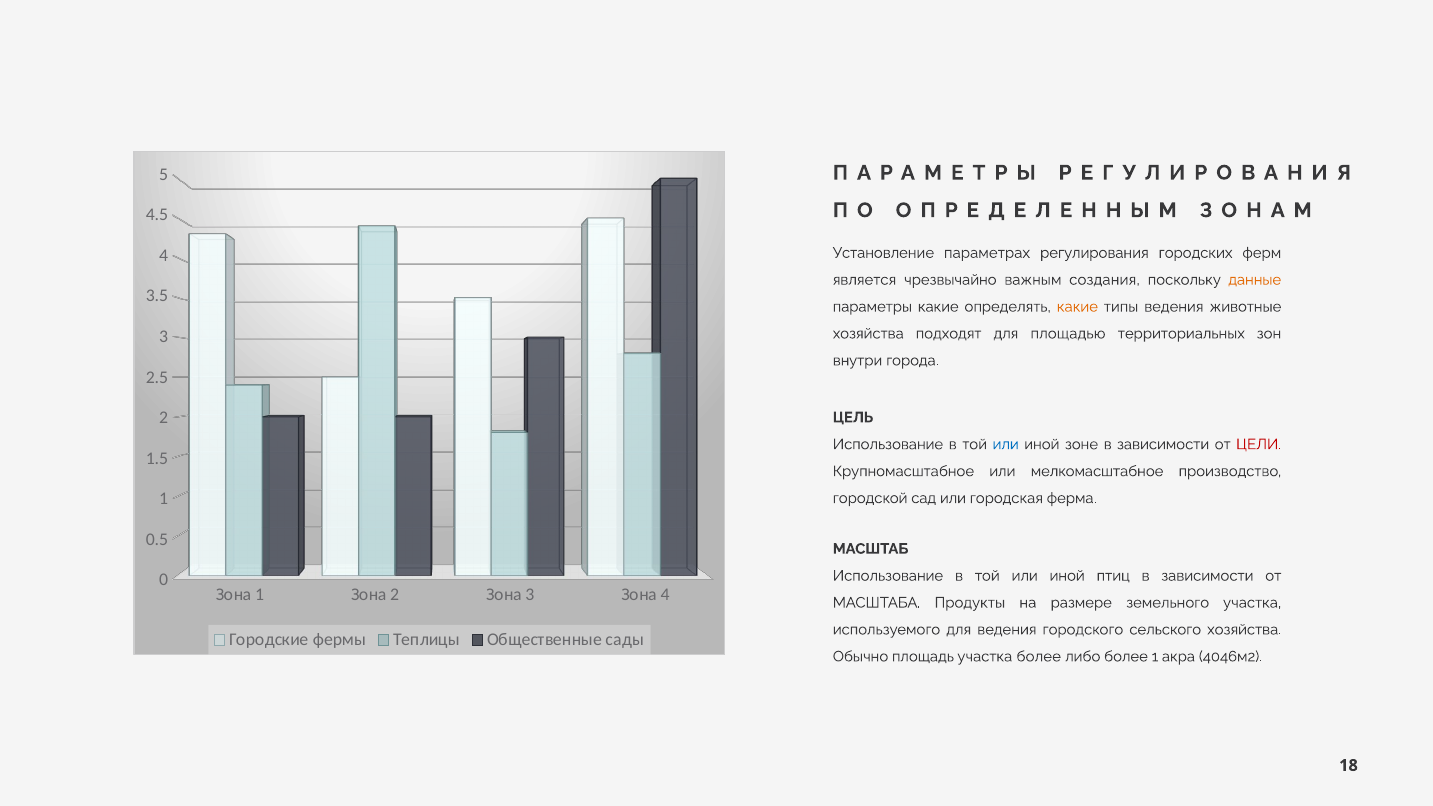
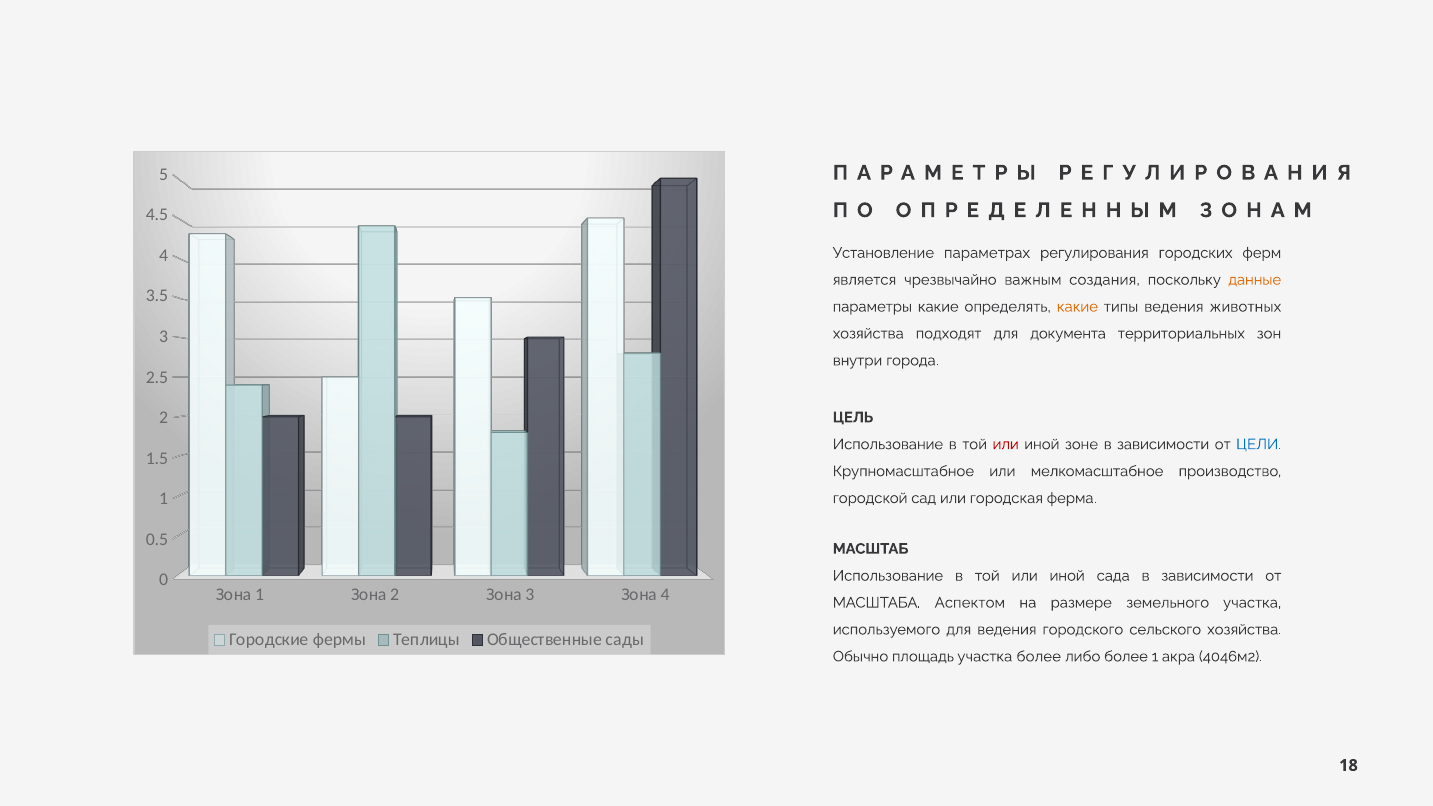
животные: животные -> животных (1245, 307)
площадью: площадью -> документа (1068, 334)
или colour: blue -> red (1006, 444)
ЦЕЛИ colour: red -> blue (1259, 444)
птиц: птиц -> сада (1113, 576)
Продукты: Продукты -> Аспектом (970, 603)
